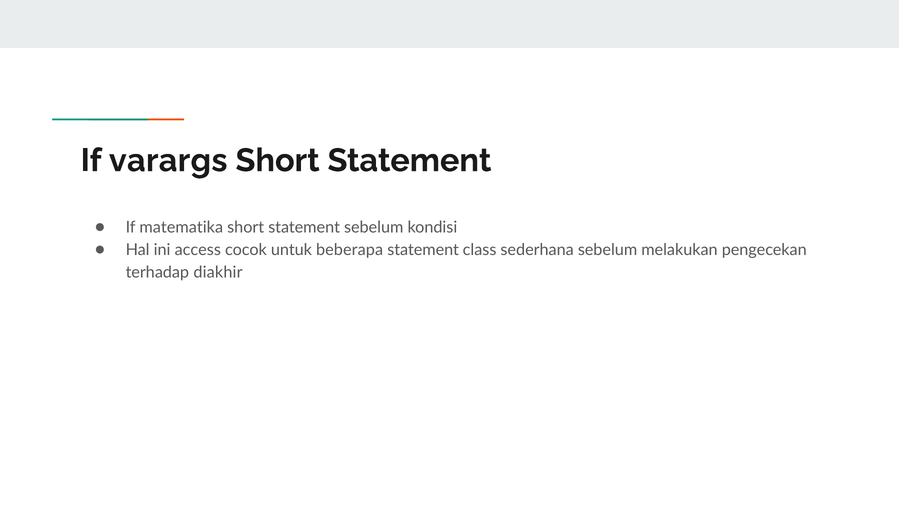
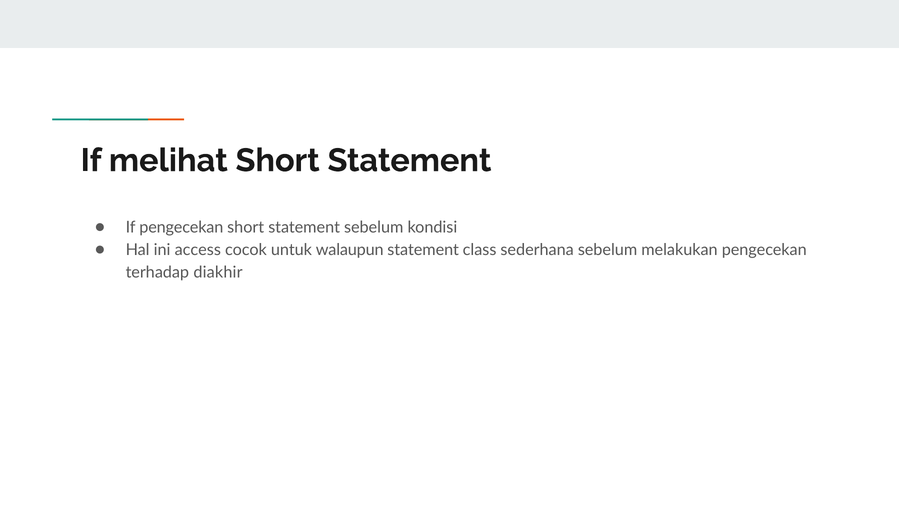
varargs: varargs -> melihat (168, 160)
If matematika: matematika -> pengecekan (181, 227)
beberapa: beberapa -> walaupun (350, 250)
